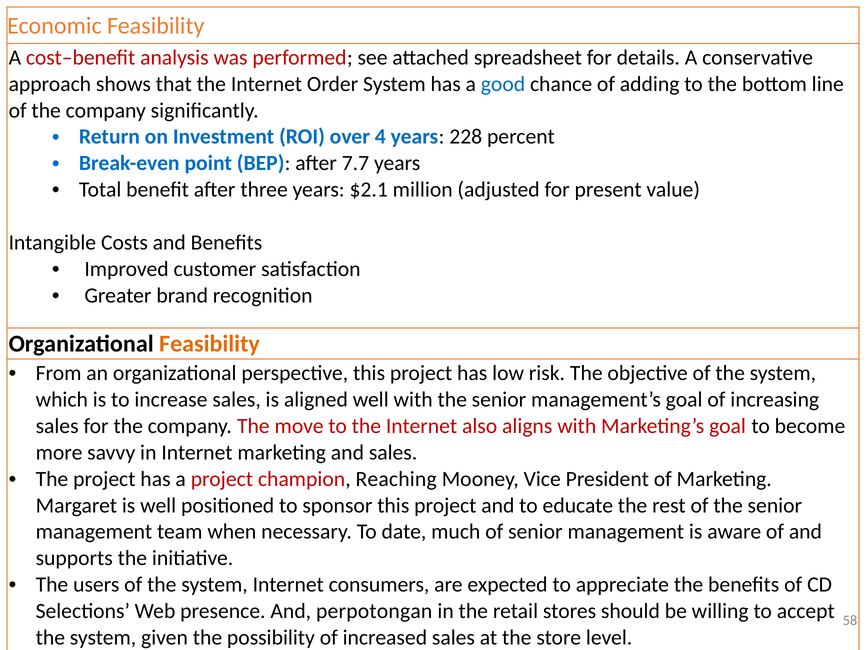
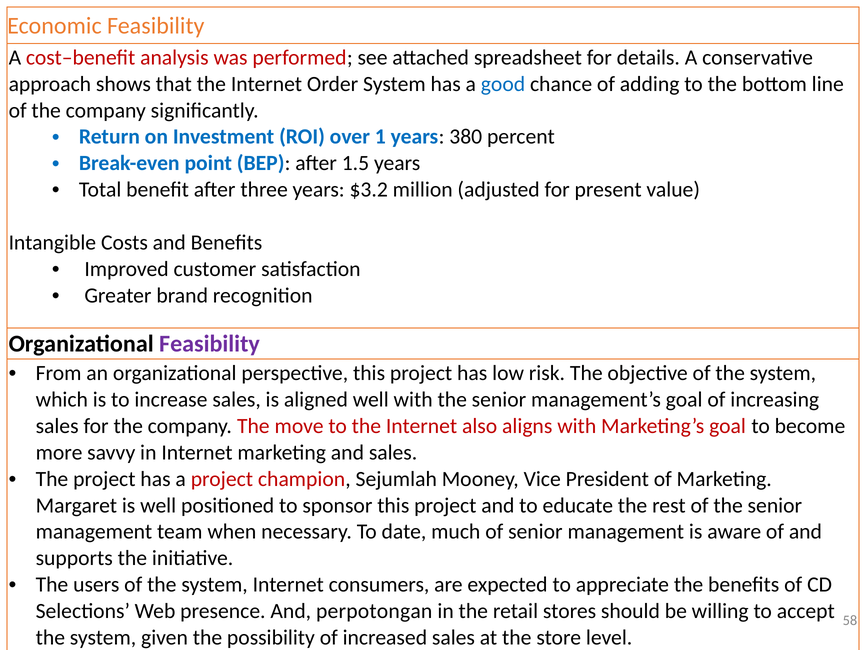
4: 4 -> 1 (380, 137)
228: 228 -> 380 (466, 137)
7.7: 7.7 -> 1.5 (355, 163)
$2.1: $2.1 -> $3.2 (369, 190)
Feasibility colour: orange -> purple (209, 344)
Reaching: Reaching -> Sejumlah (396, 479)
